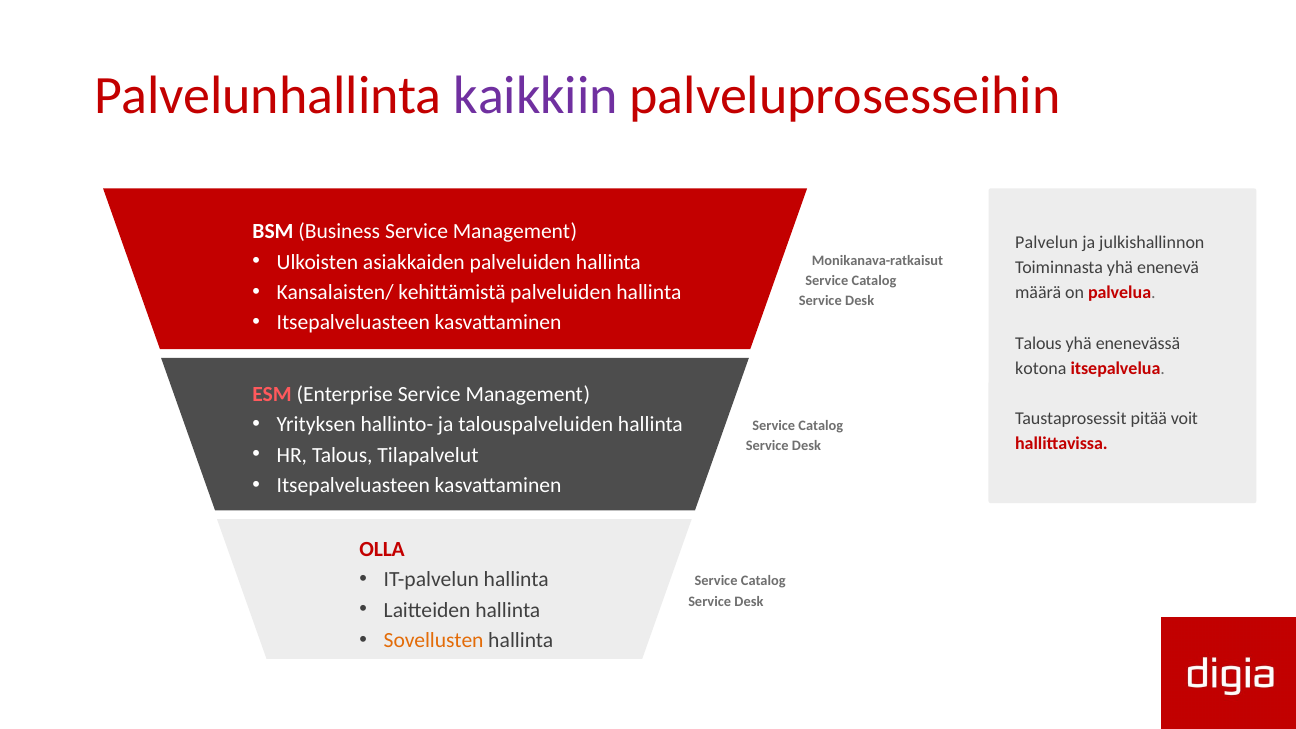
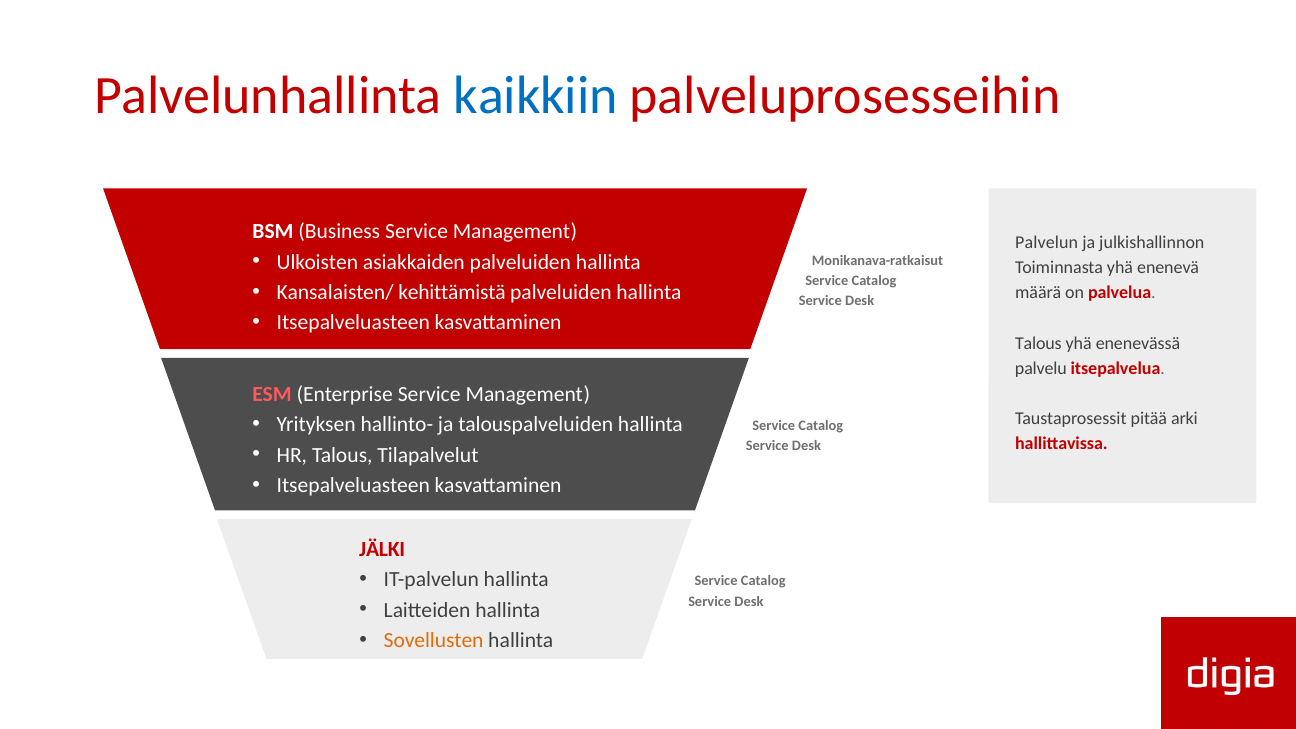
kaikkiin colour: purple -> blue (536, 95)
kotona: kotona -> palvelu (1041, 368)
voit: voit -> arki (1184, 418)
OLLA: OLLA -> JÄLKI (382, 549)
